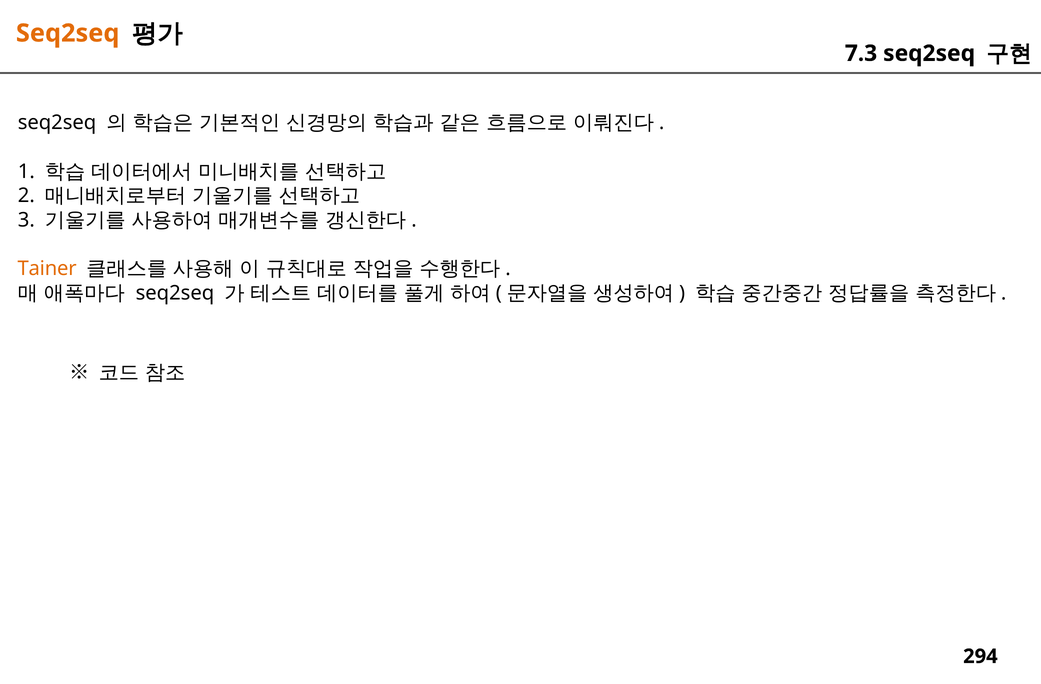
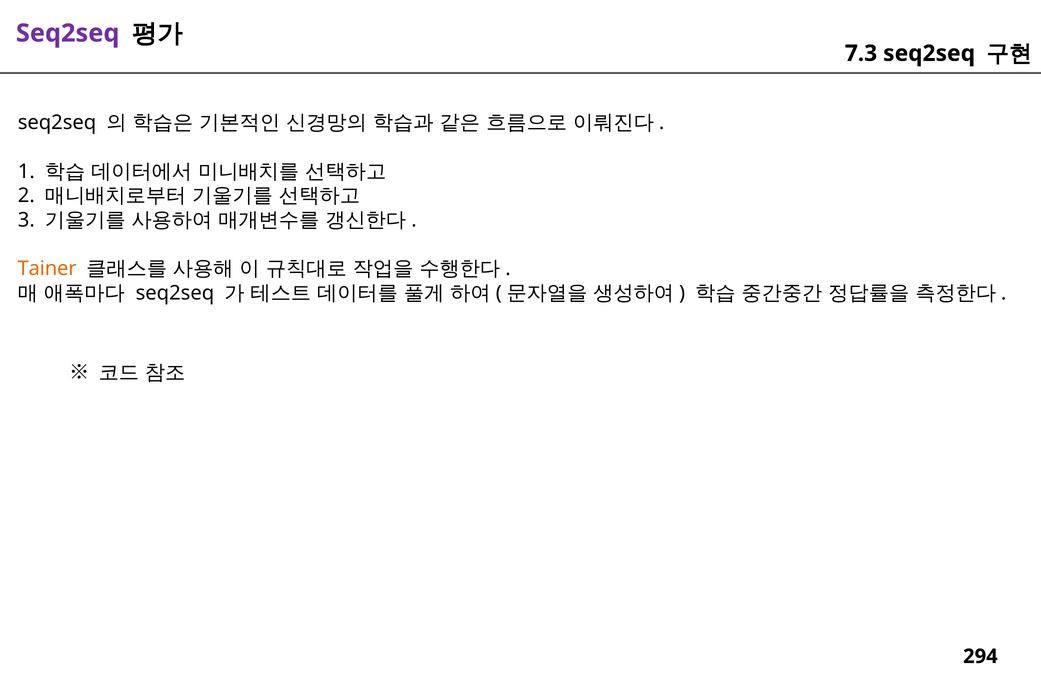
Seq2seq colour: orange -> purple (68, 33)
